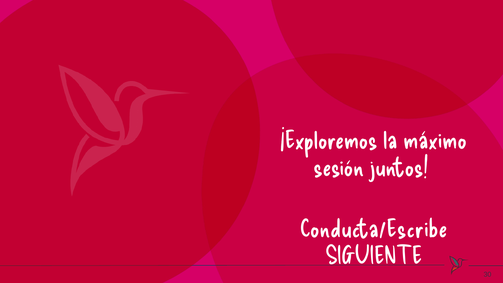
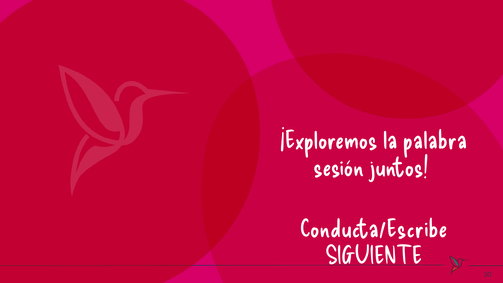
máximo: máximo -> palabra (435, 141)
